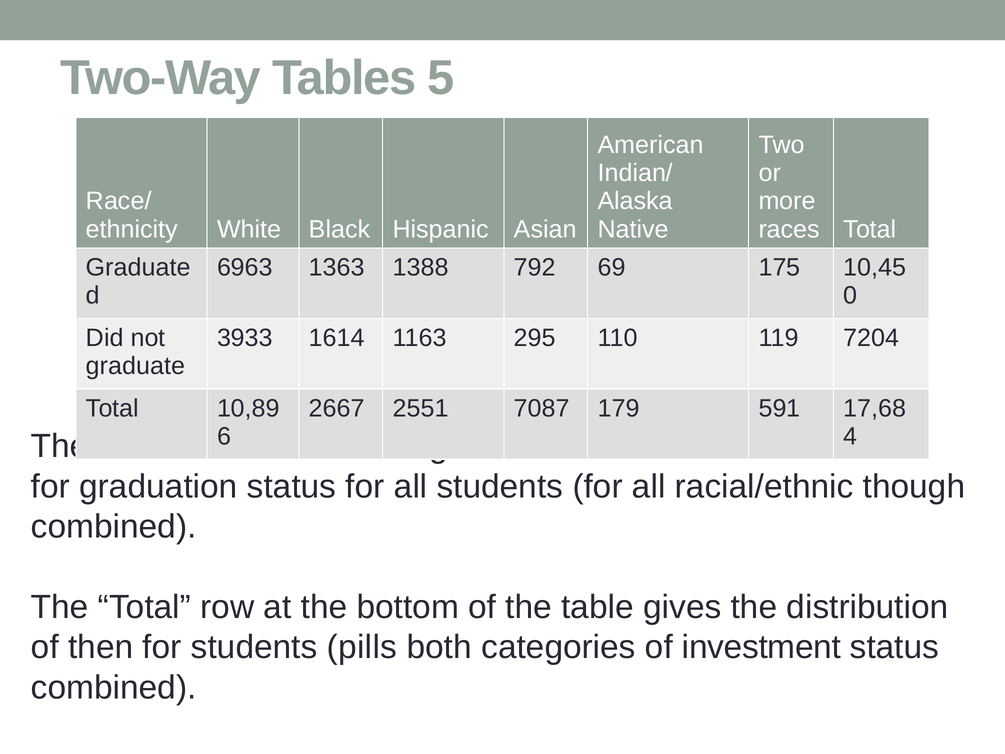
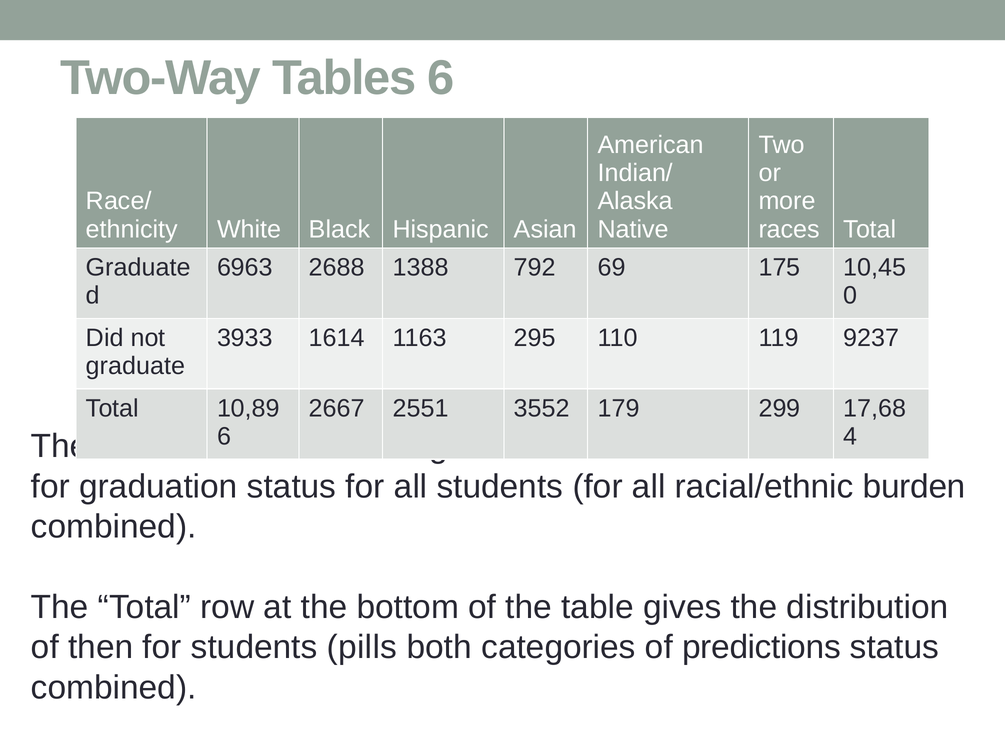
Tables 5: 5 -> 6 (441, 78)
1363: 1363 -> 2688 (337, 267)
7204: 7204 -> 9237 (871, 338)
7087: 7087 -> 3552 (542, 408)
591: 591 -> 299 (780, 408)
though: though -> burden (914, 486)
investment: investment -> predictions (761, 647)
